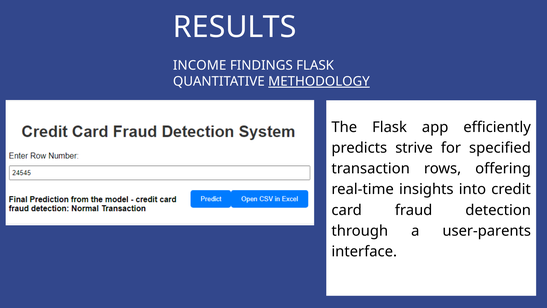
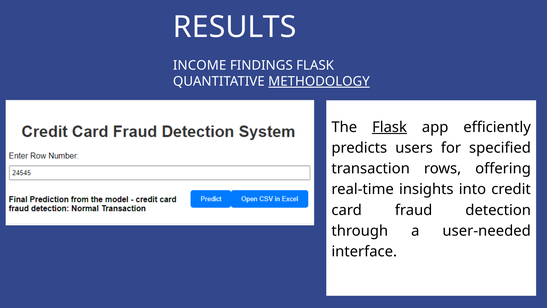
Flask underline: none -> present (390, 127)
strive: strive -> users (414, 148)
user-parents: user-parents -> user-needed (487, 231)
